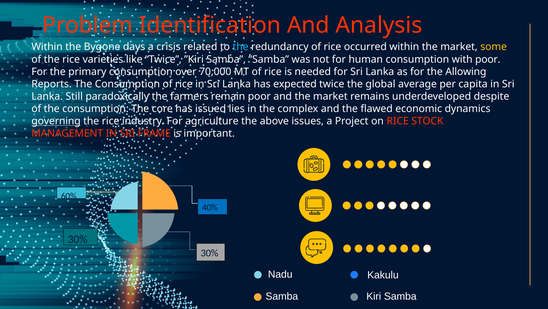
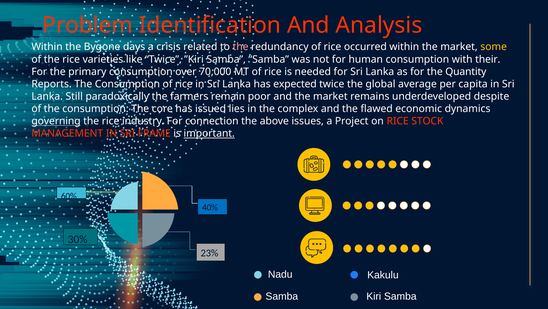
the colour: light blue -> pink (241, 47)
with poor: poor -> their (488, 59)
Allowing: Allowing -> Quantity (466, 71)
agriculture: agriculture -> connection (212, 121)
important underline: none -> present (209, 133)
30%: 30% -> 23% (209, 253)
